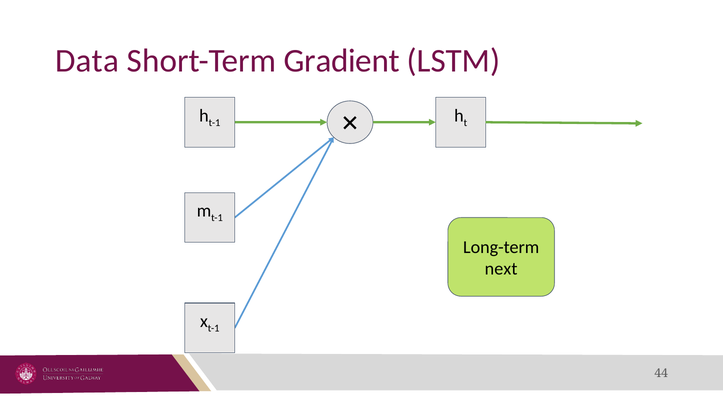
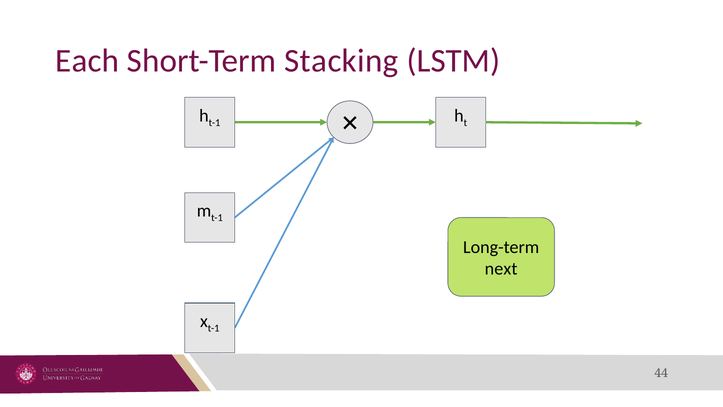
Data: Data -> Each (87, 61)
Gradient: Gradient -> Stacking (341, 61)
